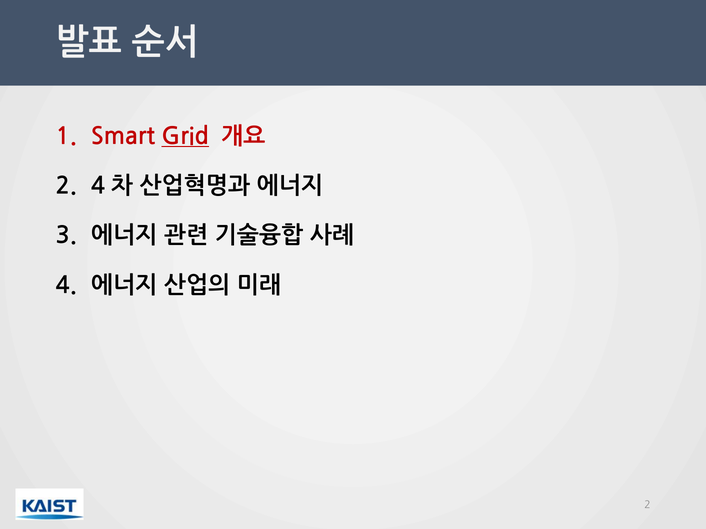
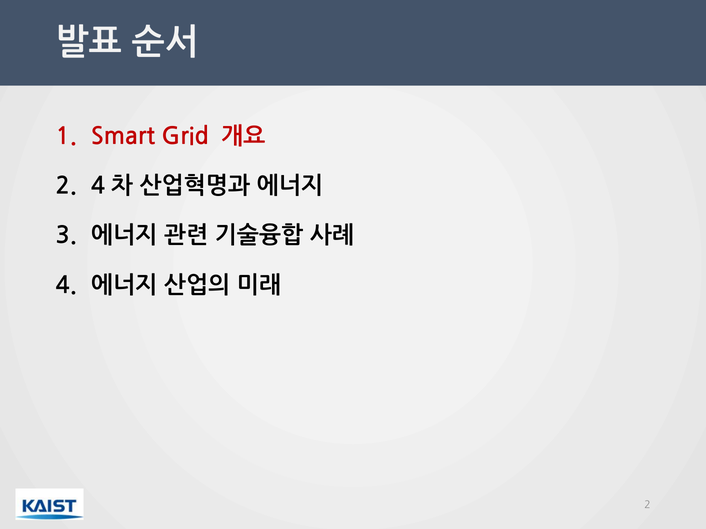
Grid underline: present -> none (185, 136)
